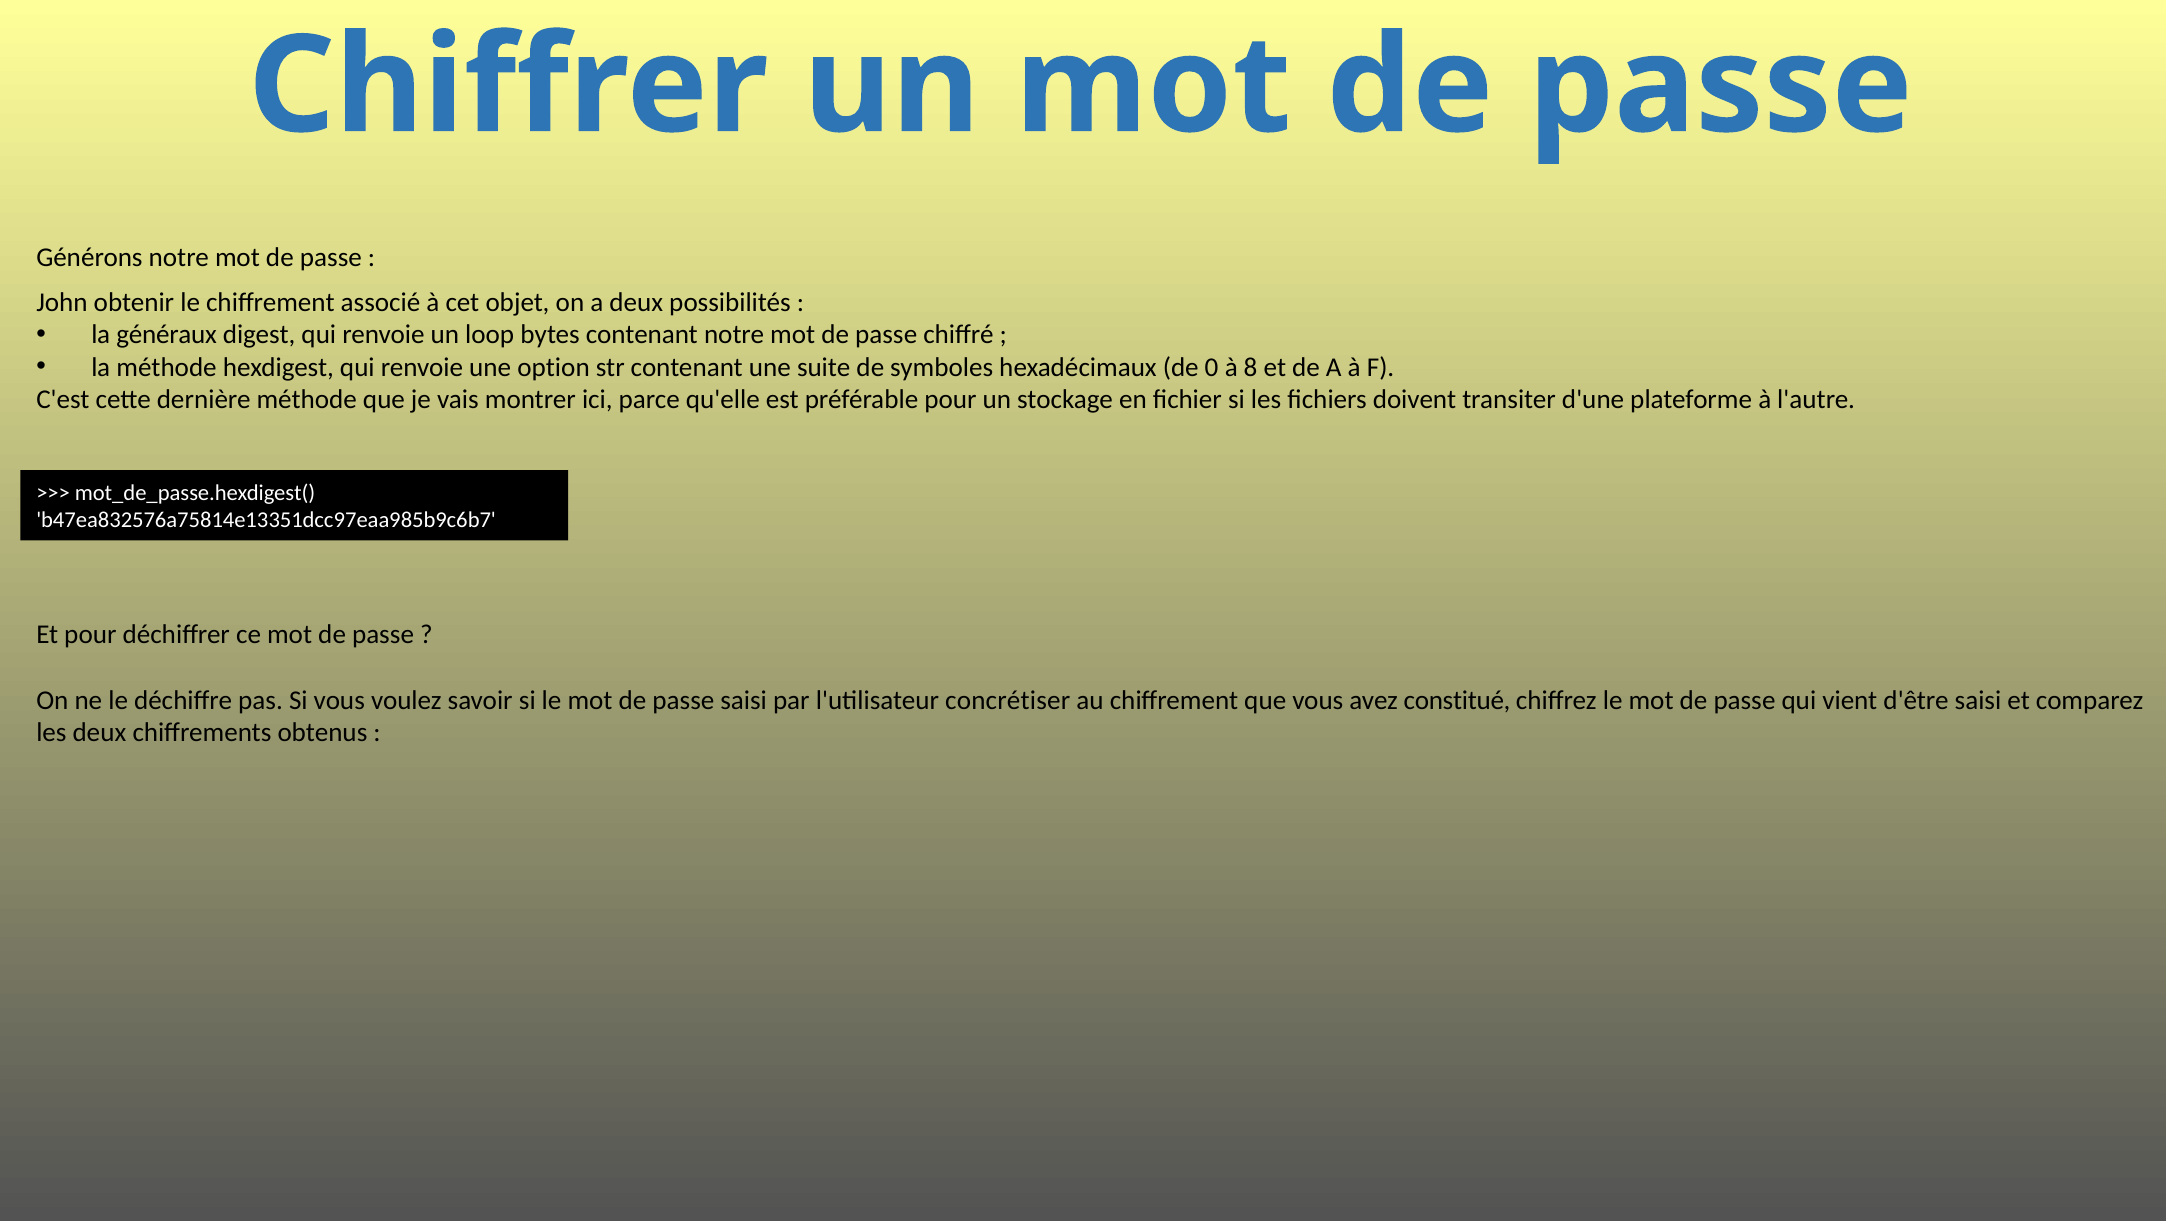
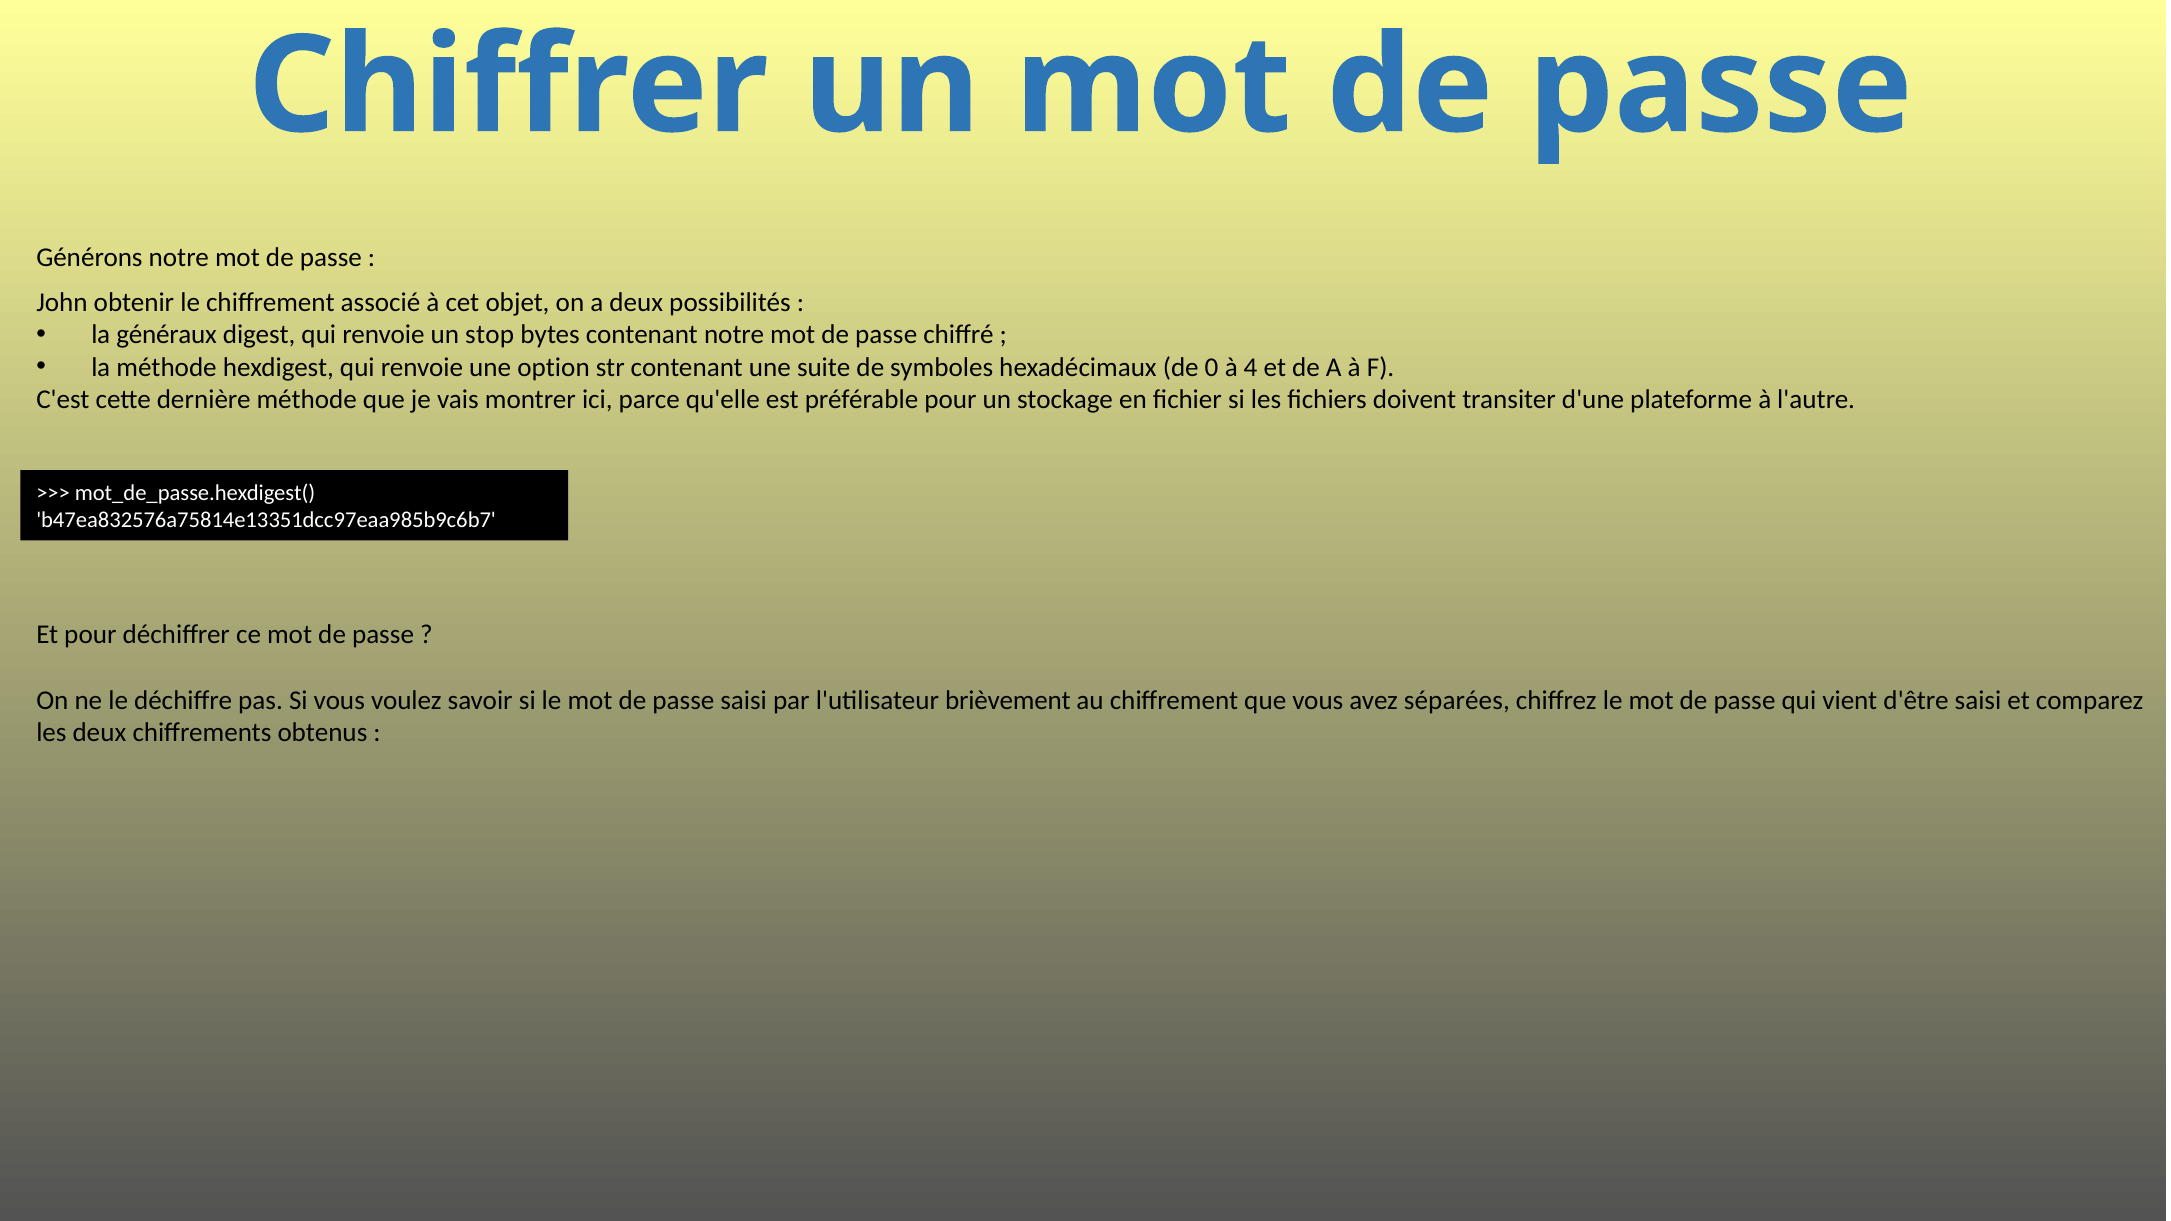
loop: loop -> stop (490, 335)
8: 8 -> 4 (1251, 367)
concrétiser: concrétiser -> brièvement (1008, 700)
constitué: constitué -> séparées (1457, 700)
